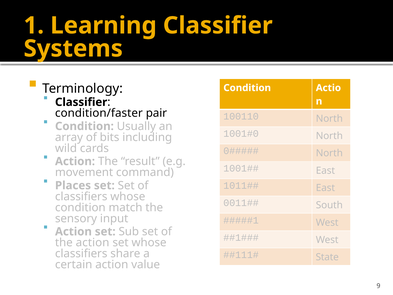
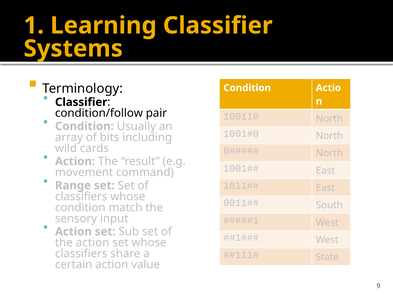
condition/faster: condition/faster -> condition/follow (99, 113)
Places: Places -> Range (73, 185)
